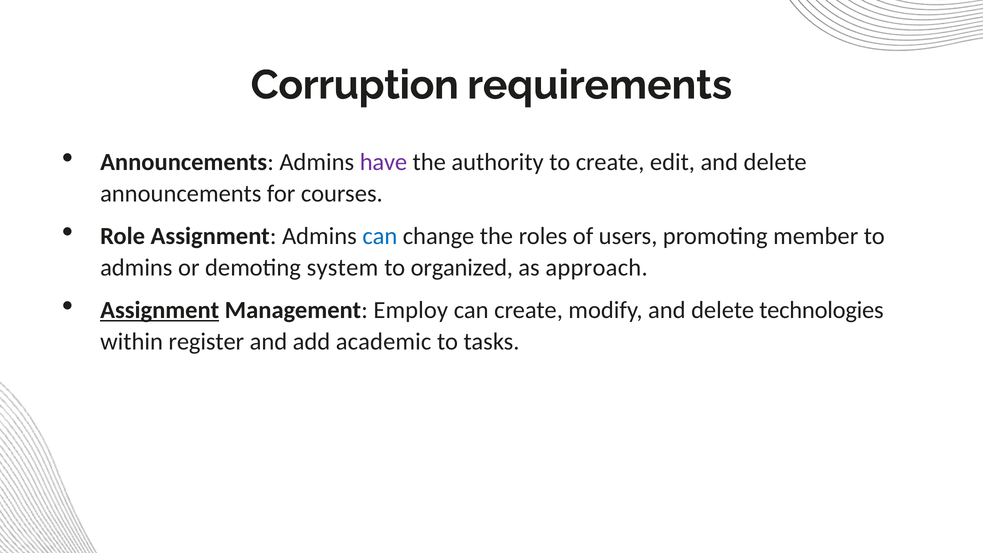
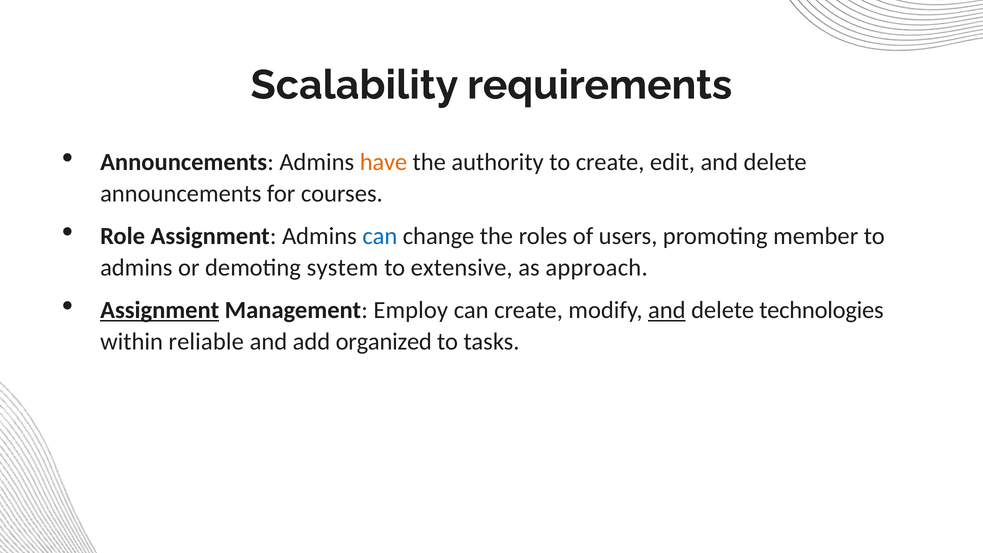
Corruption: Corruption -> Scalability (354, 85)
have colour: purple -> orange (383, 162)
organized: organized -> extensive (462, 268)
and underline: none -> present (667, 310)
register: register -> reliable (206, 342)
academic: academic -> organized (384, 342)
